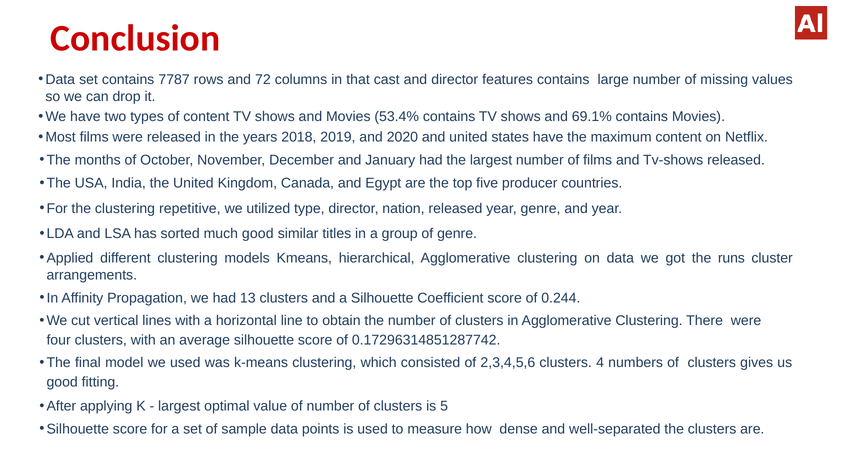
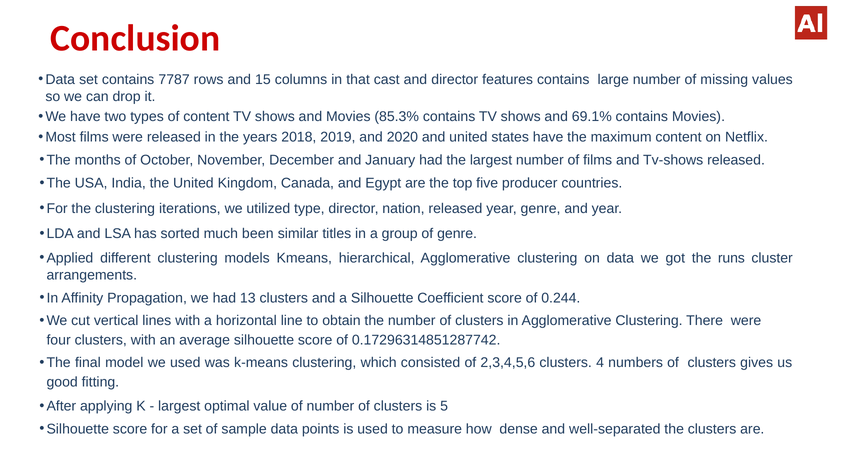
72: 72 -> 15 (263, 80)
53.4%: 53.4% -> 85.3% (397, 117)
repetitive: repetitive -> iterations (190, 209)
much good: good -> been (258, 234)
